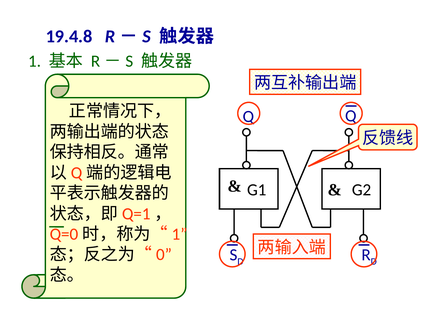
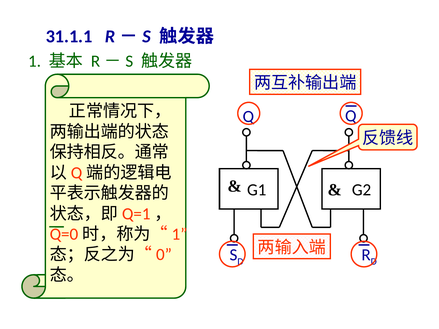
19.4.8: 19.4.8 -> 31.1.1 (69, 36)
